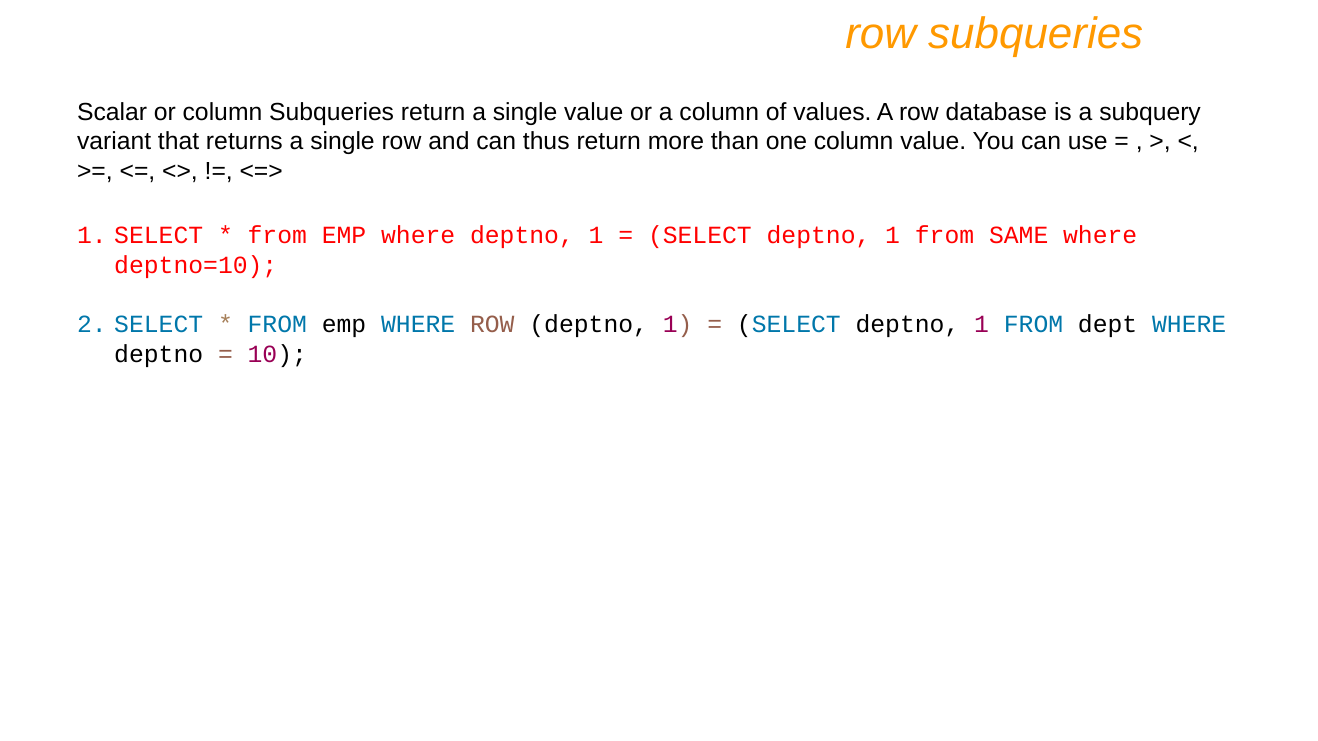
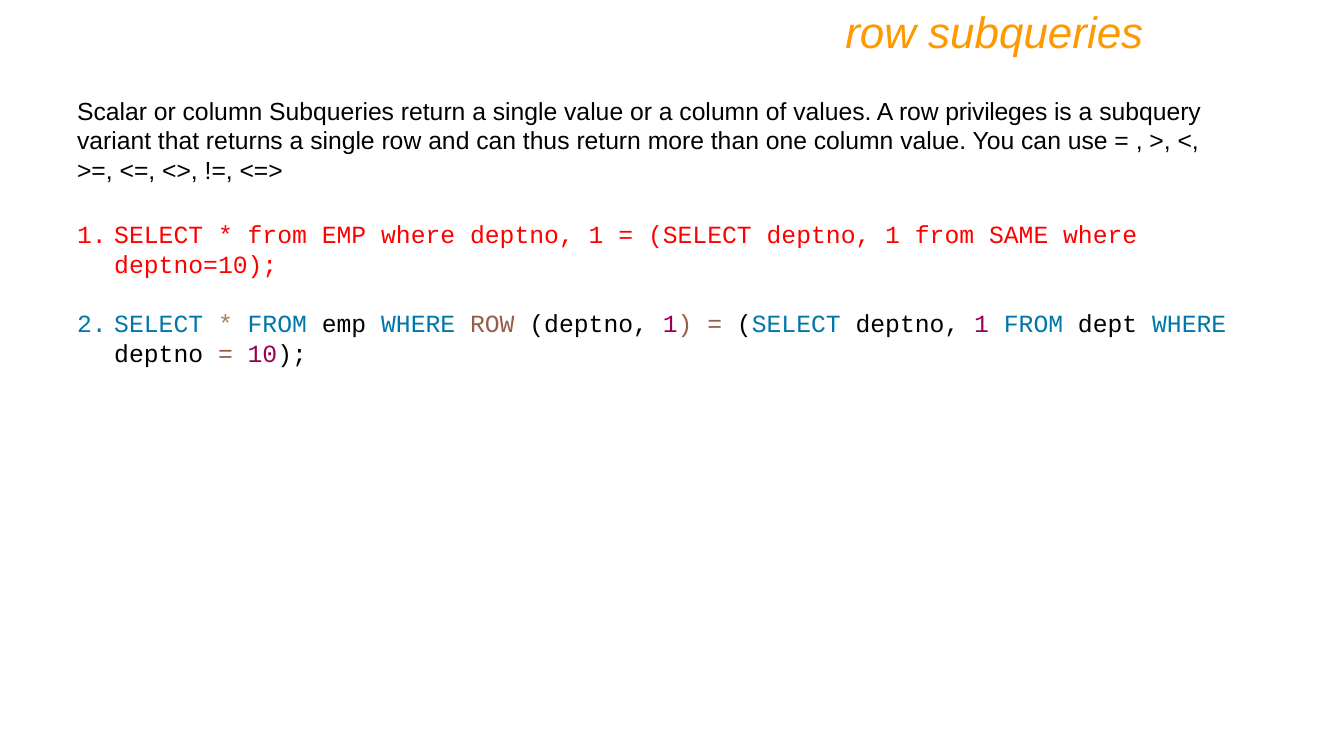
database: database -> privileges (997, 112)
